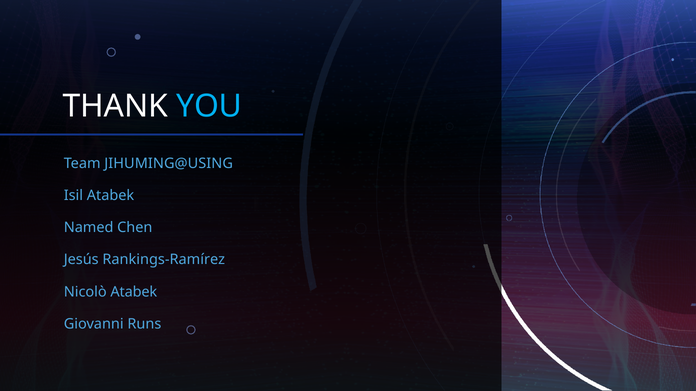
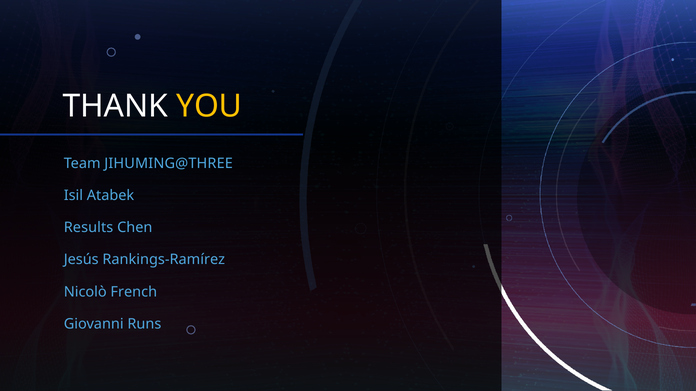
YOU colour: light blue -> yellow (209, 107)
JIHUMING@USING: JIHUMING@USING -> JIHUMING@THREE (169, 164)
Named: Named -> Results (89, 228)
Nicolò Atabek: Atabek -> French (134, 292)
